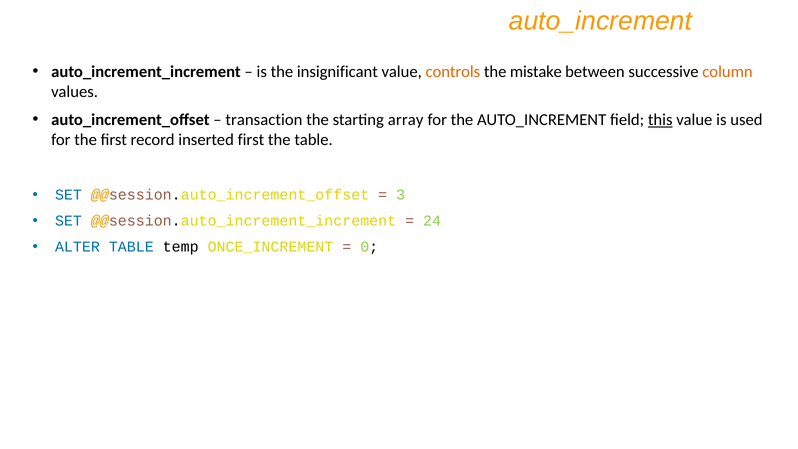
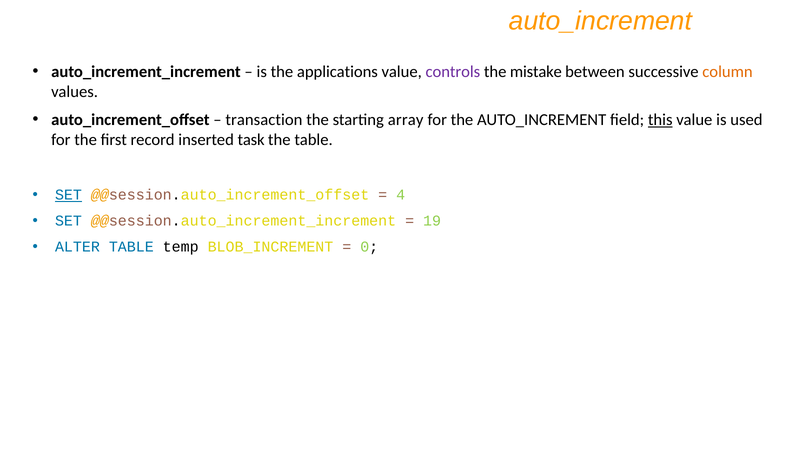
insignificant: insignificant -> applications (337, 72)
controls colour: orange -> purple (453, 72)
inserted first: first -> task (251, 140)
SET underline: none -> present (68, 195)
3: 3 -> 4 (401, 195)
24: 24 -> 19 (432, 221)
ONCE_INCREMENT: ONCE_INCREMENT -> BLOB_INCREMENT (270, 247)
